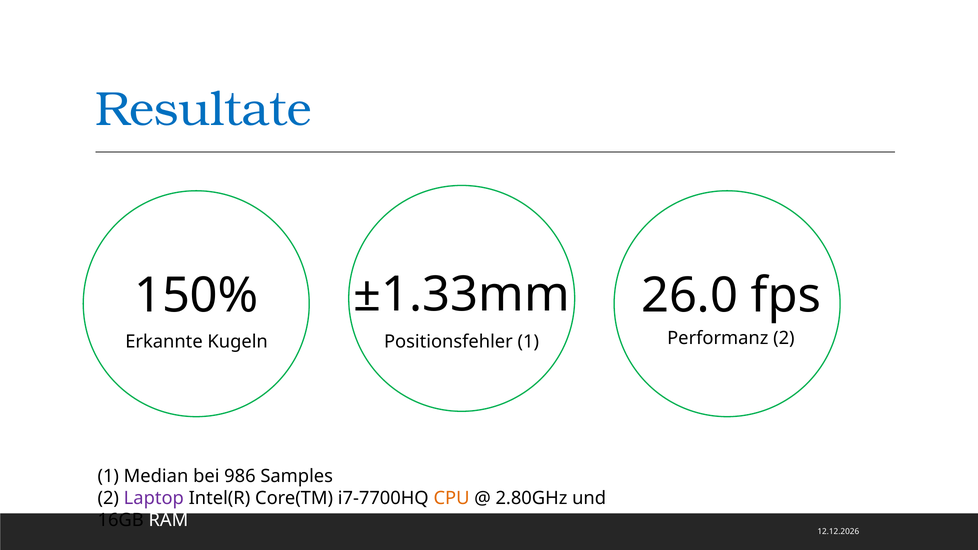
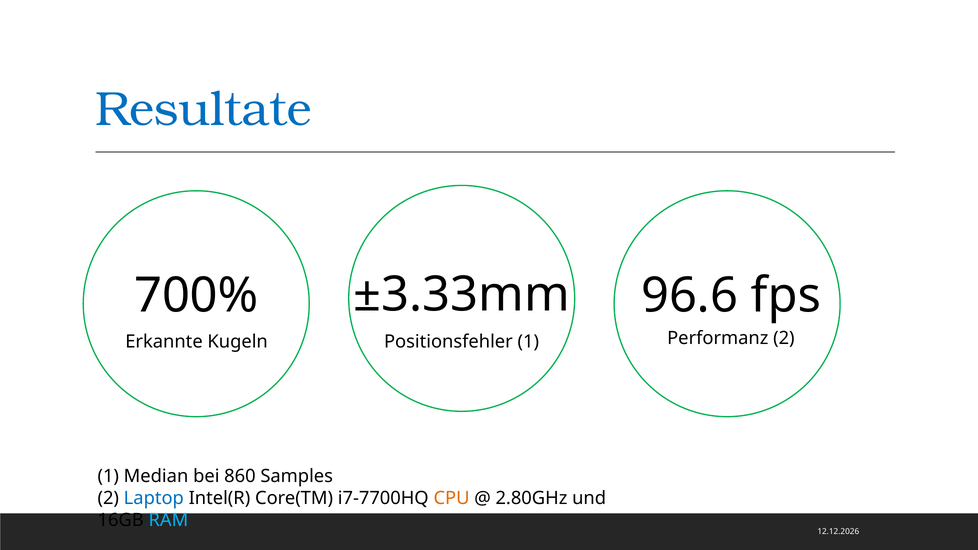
±1.33mm: ±1.33mm -> ±3.33mm (462, 295)
150%: 150% -> 700% (196, 295)
26.0: 26.0 -> 96.6 (690, 295)
986: 986 -> 860 (240, 476)
Laptop colour: purple -> blue (154, 498)
RAM colour: white -> light blue (168, 520)
